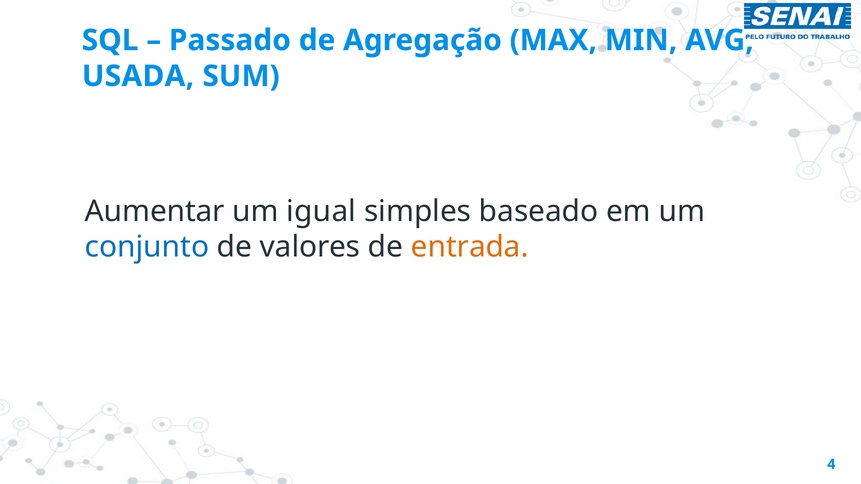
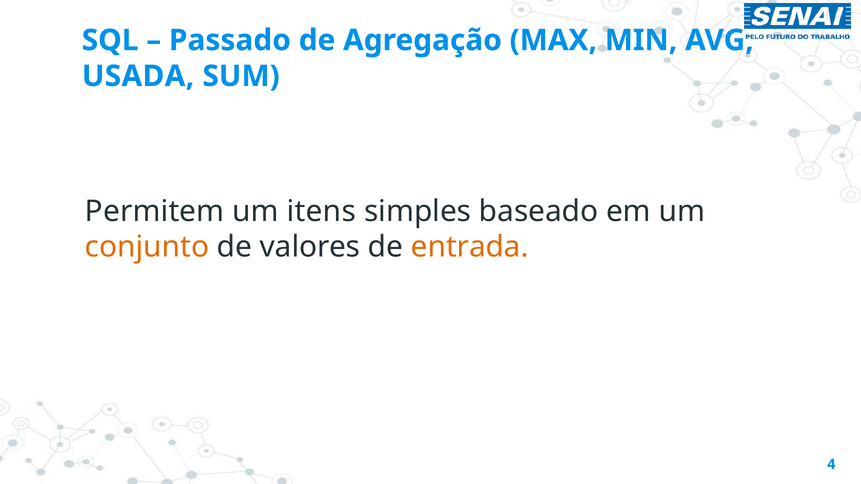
Aumentar: Aumentar -> Permitem (155, 211)
igual: igual -> itens (321, 211)
conjunto colour: blue -> orange (147, 247)
